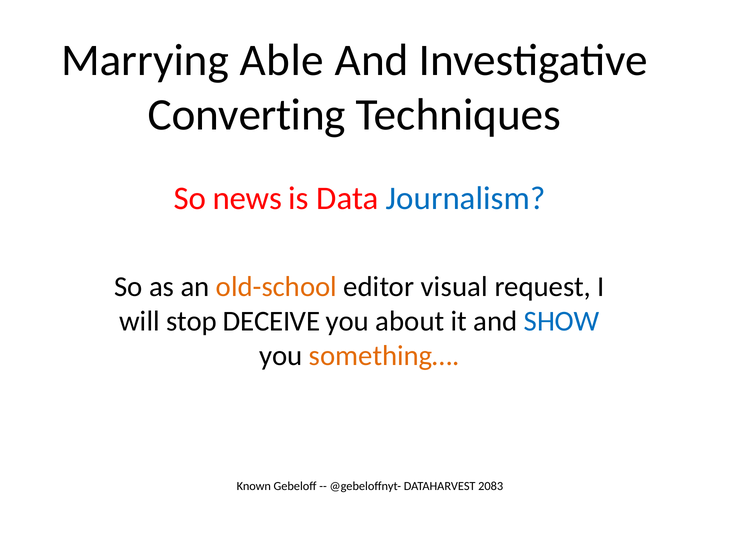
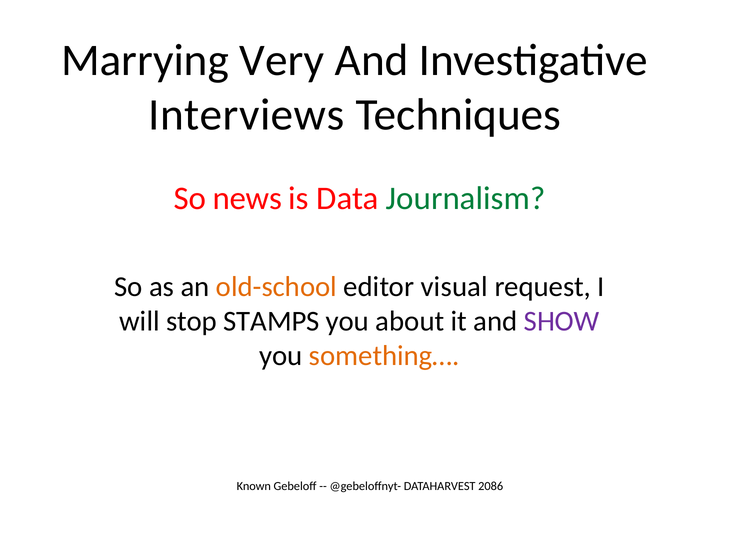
Able: Able -> Very (282, 60)
Converting: Converting -> Interviews (246, 115)
Journalism colour: blue -> green (466, 199)
DECEIVE: DECEIVE -> STAMPS (271, 322)
SHOW colour: blue -> purple (562, 322)
2083: 2083 -> 2086 (491, 487)
